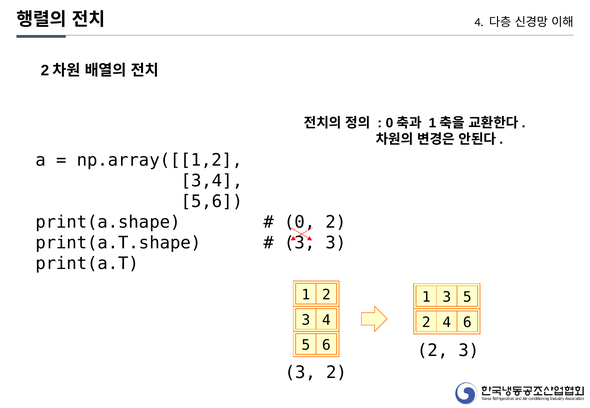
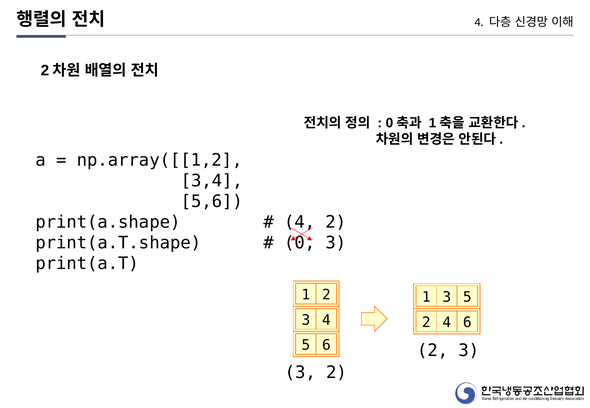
0: 0 -> 4 (300, 222)
3: 3 -> 0 (300, 243)
